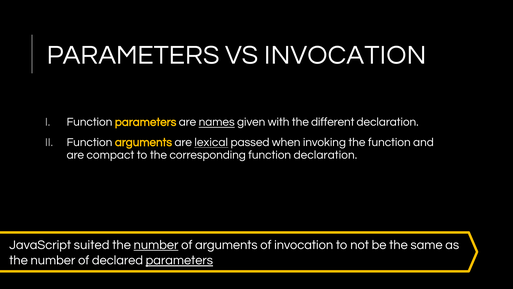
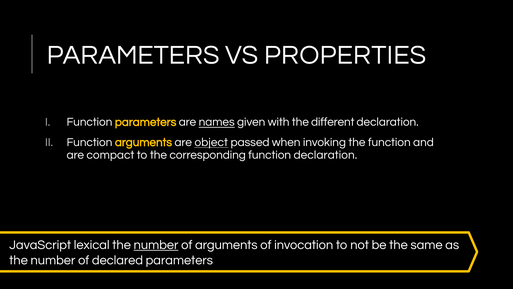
VS INVOCATION: INVOCATION -> PROPERTIES (345, 55)
lexical: lexical -> object (211, 142)
suited: suited -> lexical (92, 244)
parameters underline: present -> none (179, 260)
